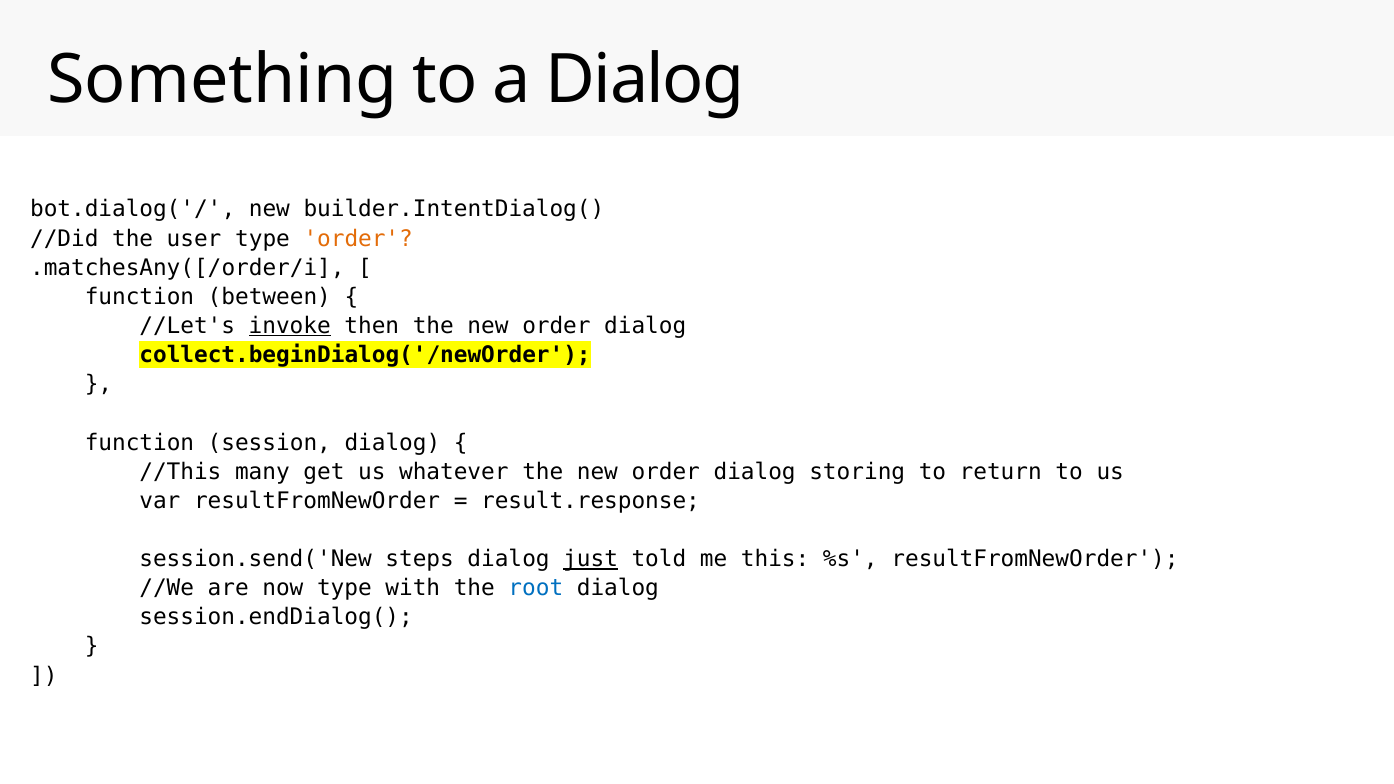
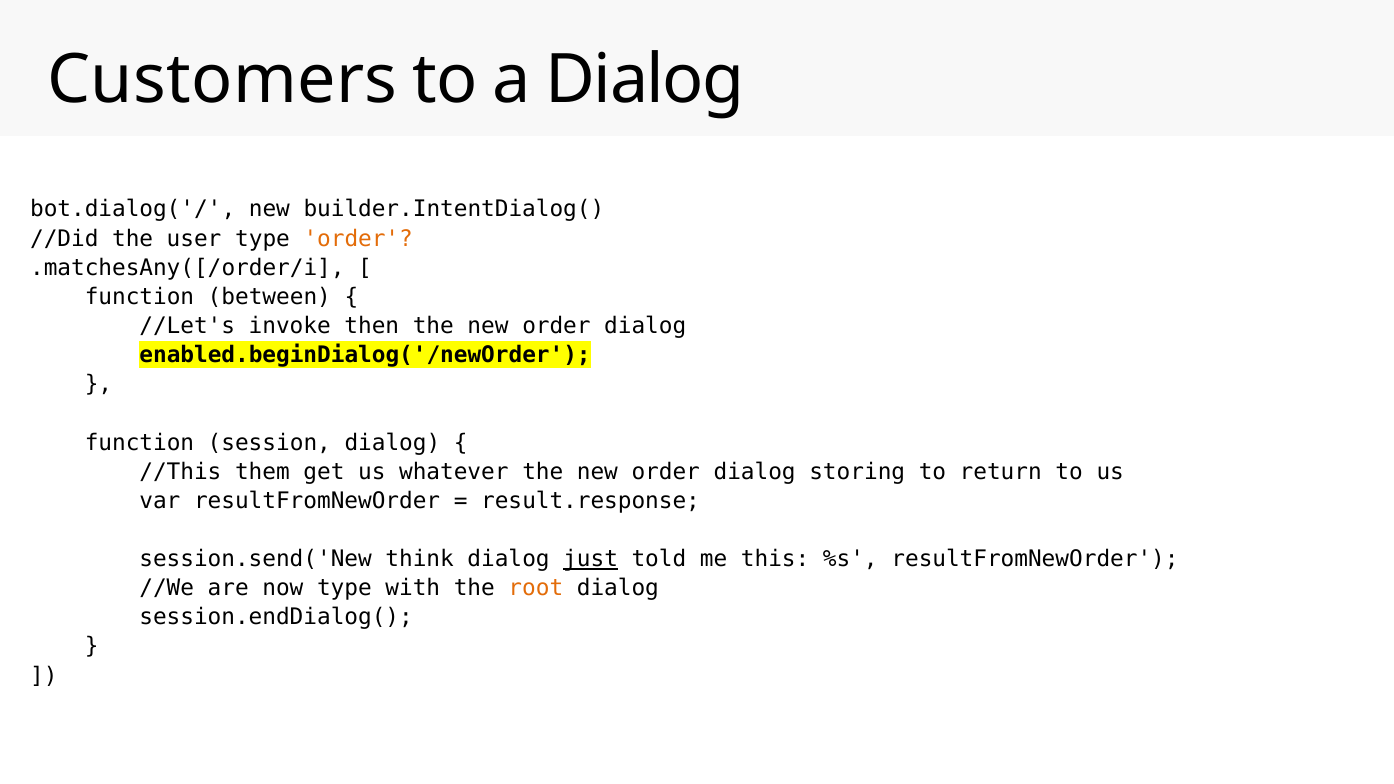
Something: Something -> Customers (222, 80)
invoke underline: present -> none (290, 326)
collect.beginDialog('/newOrder: collect.beginDialog('/newOrder -> enabled.beginDialog('/newOrder (365, 355)
many: many -> them (262, 472)
steps: steps -> think (420, 559)
root colour: blue -> orange (536, 588)
